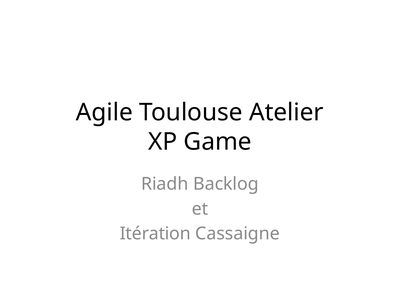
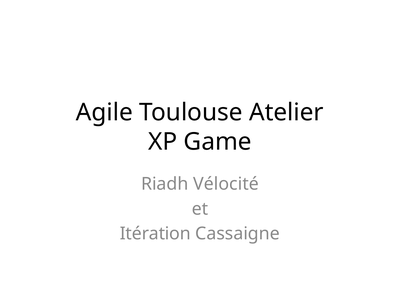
Backlog: Backlog -> Vélocité (226, 184)
